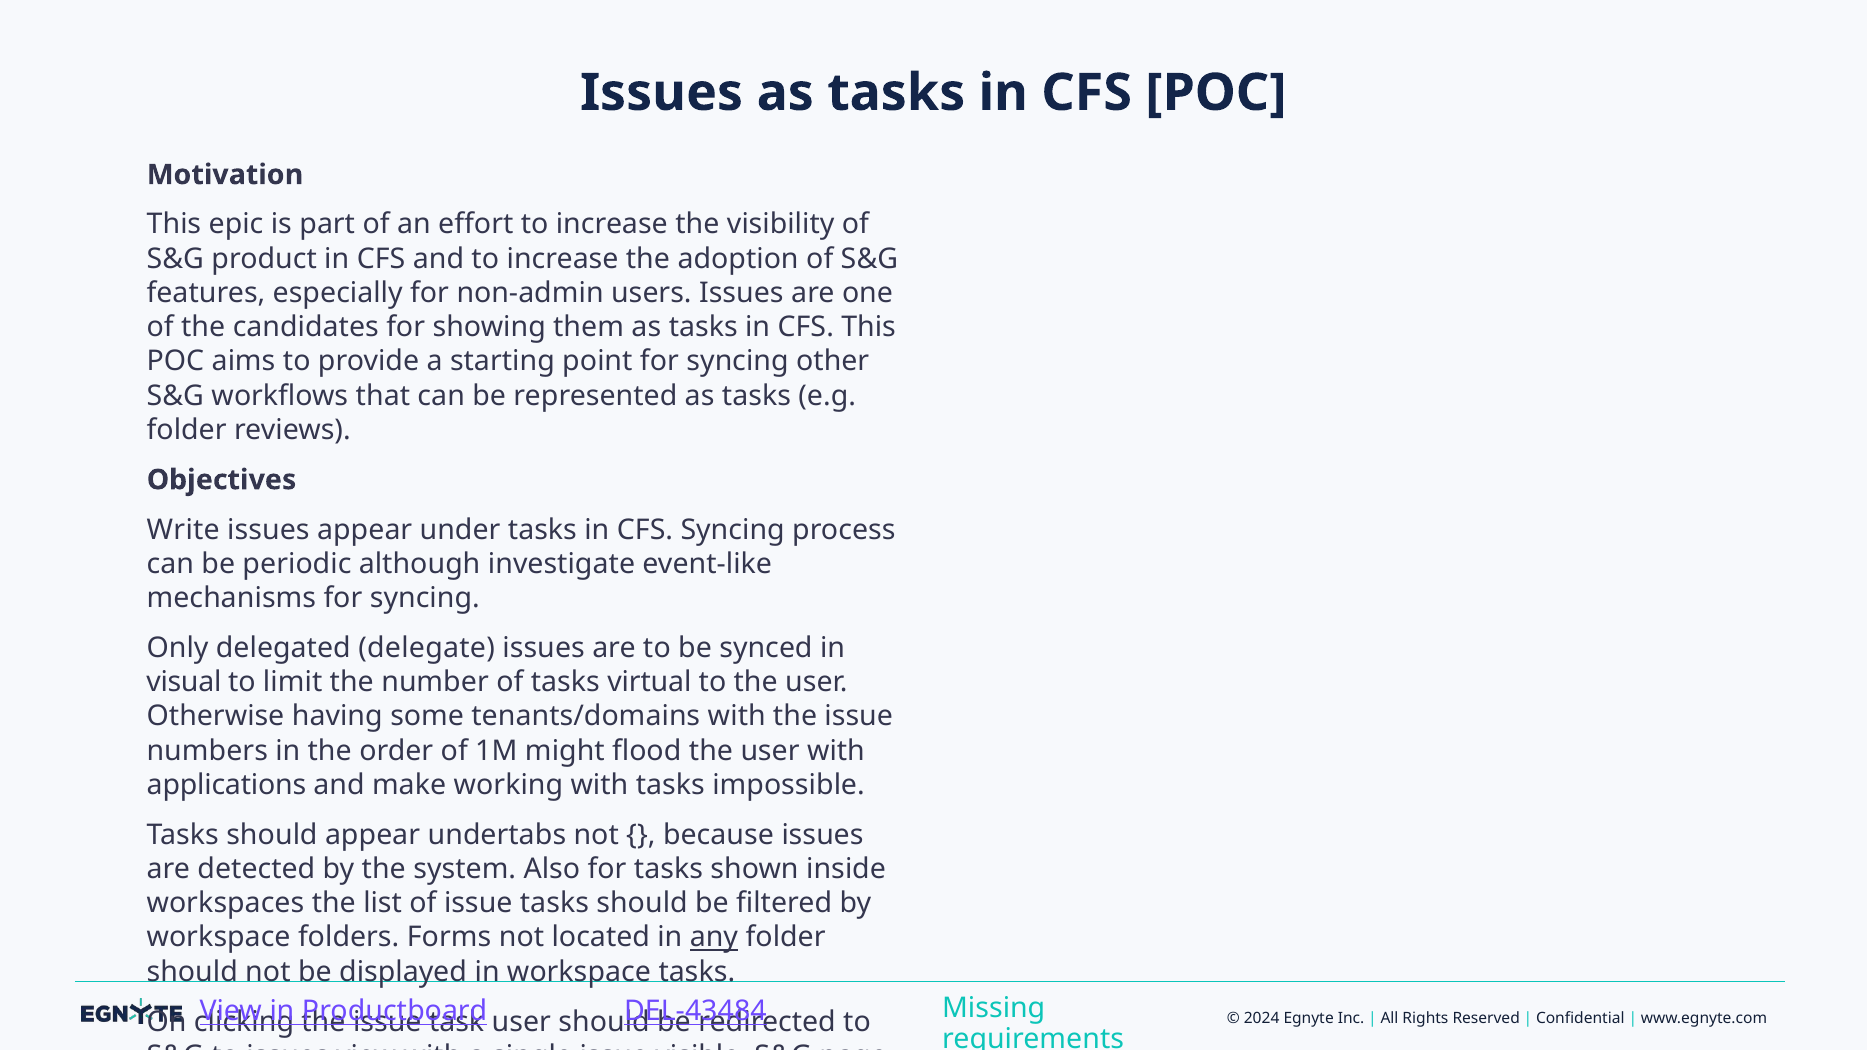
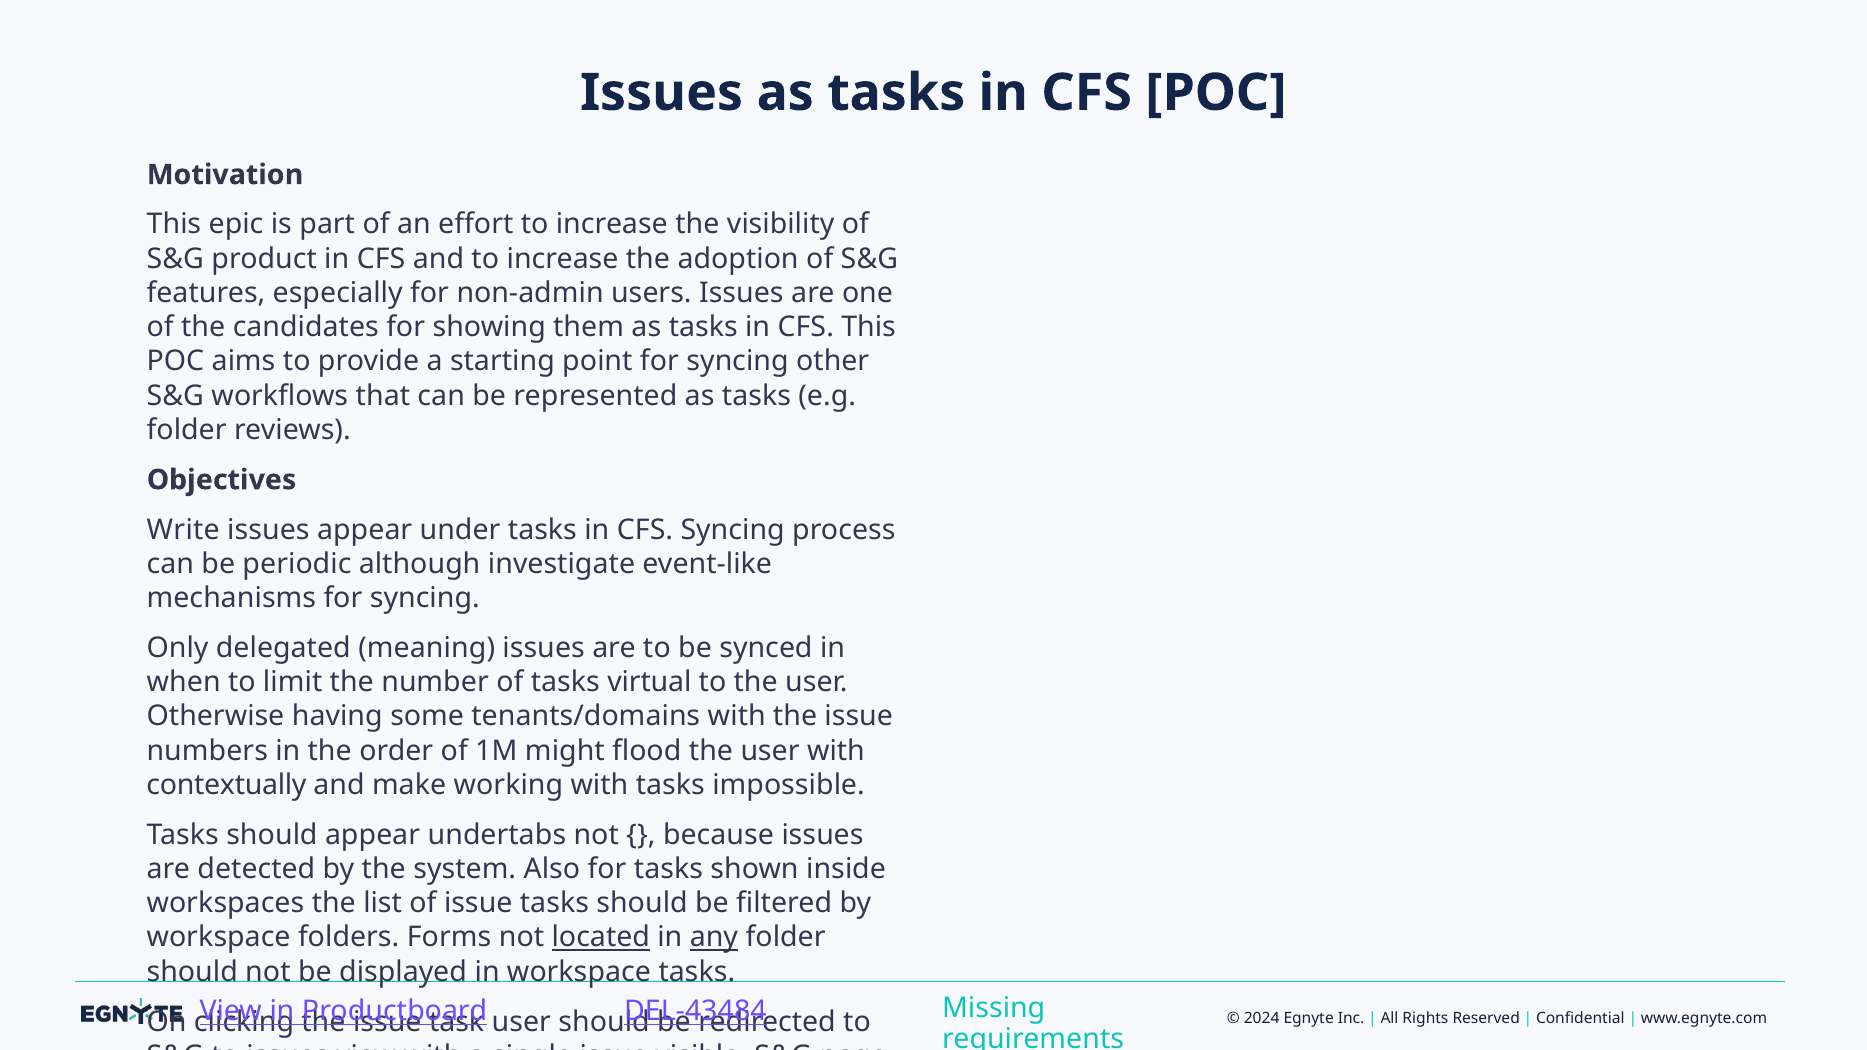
delegate: delegate -> meaning (427, 648)
visual: visual -> when (184, 682)
applications: applications -> contextually (226, 785)
located underline: none -> present (601, 938)
